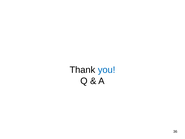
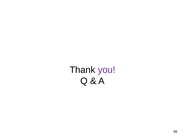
you colour: blue -> purple (107, 70)
